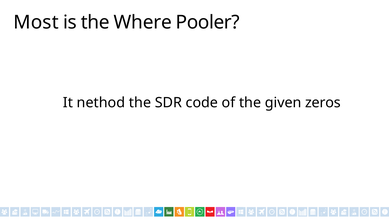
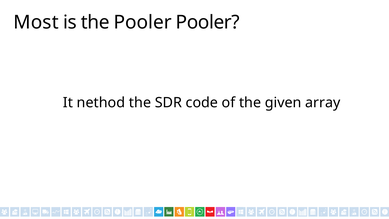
the Where: Where -> Pooler (143, 22)
zeros: zeros -> array (323, 102)
